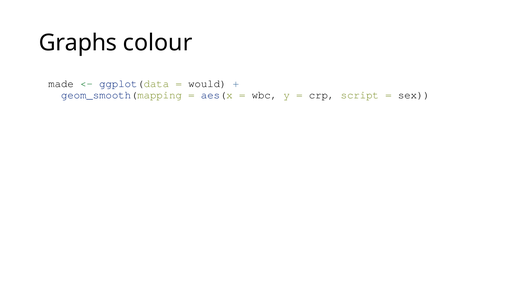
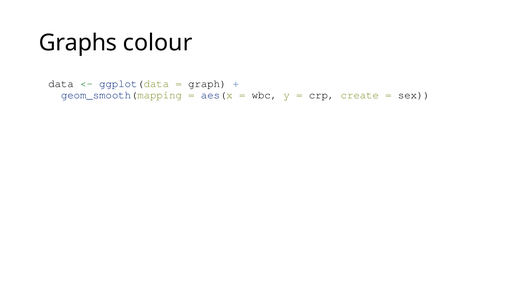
made: made -> data (61, 84)
would: would -> graph (207, 84)
script: script -> create (360, 95)
